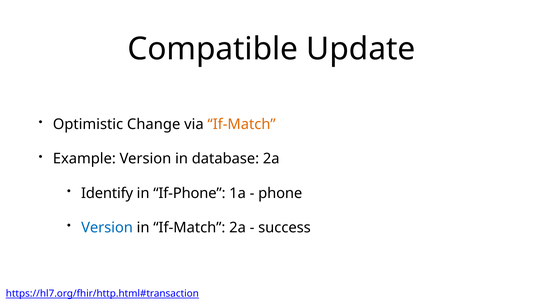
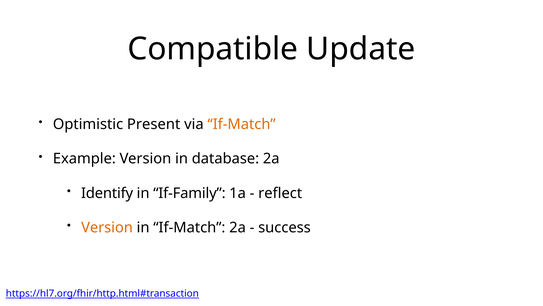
Change: Change -> Present (154, 124)
If-Phone: If-Phone -> If-Family (189, 193)
phone: phone -> reflect (280, 193)
Version colour: blue -> orange (107, 227)
